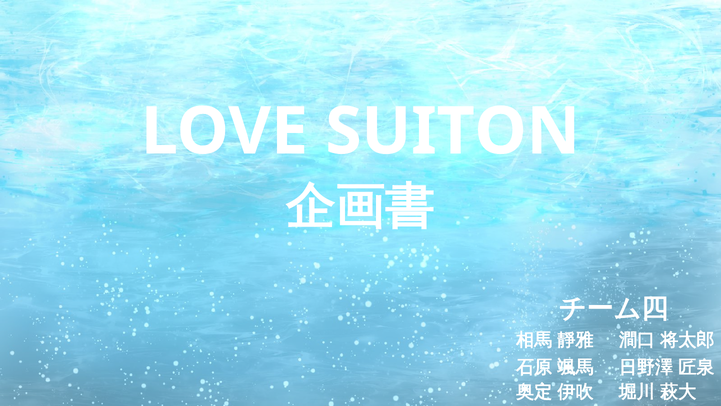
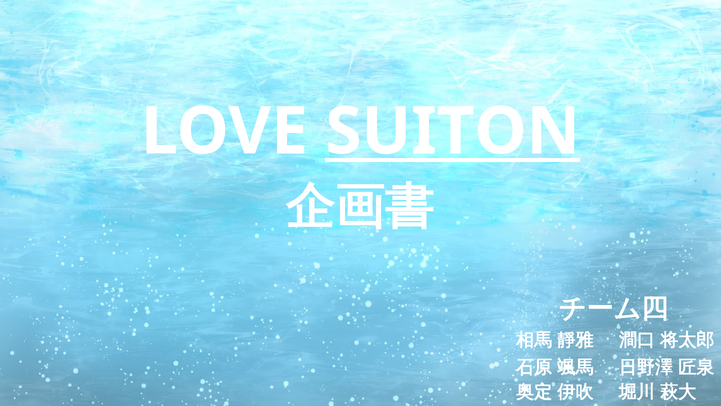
SUITON underline: none -> present (453, 131)
